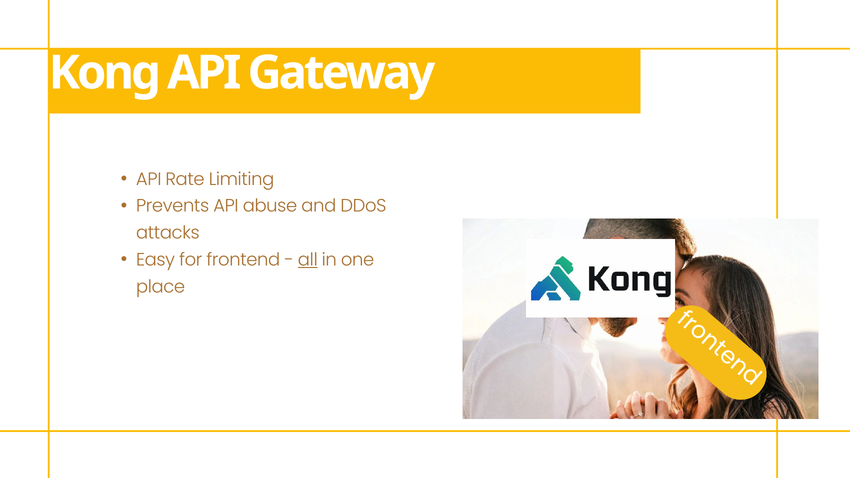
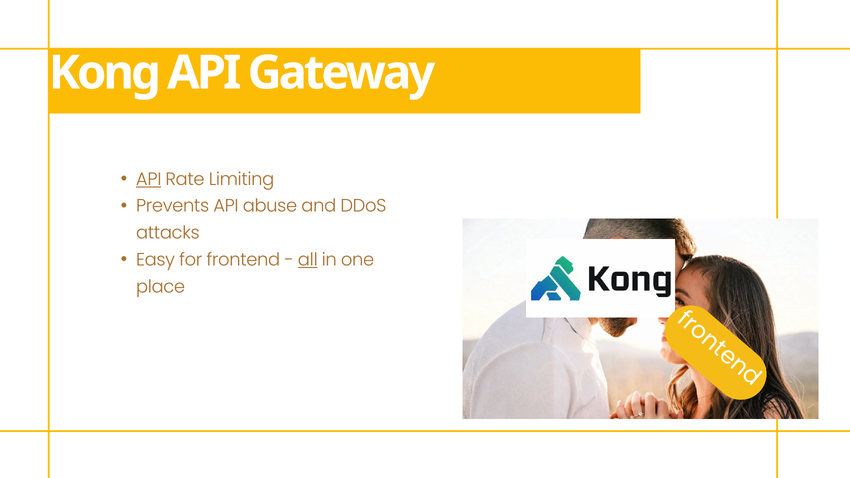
API underline: none -> present (149, 179)
